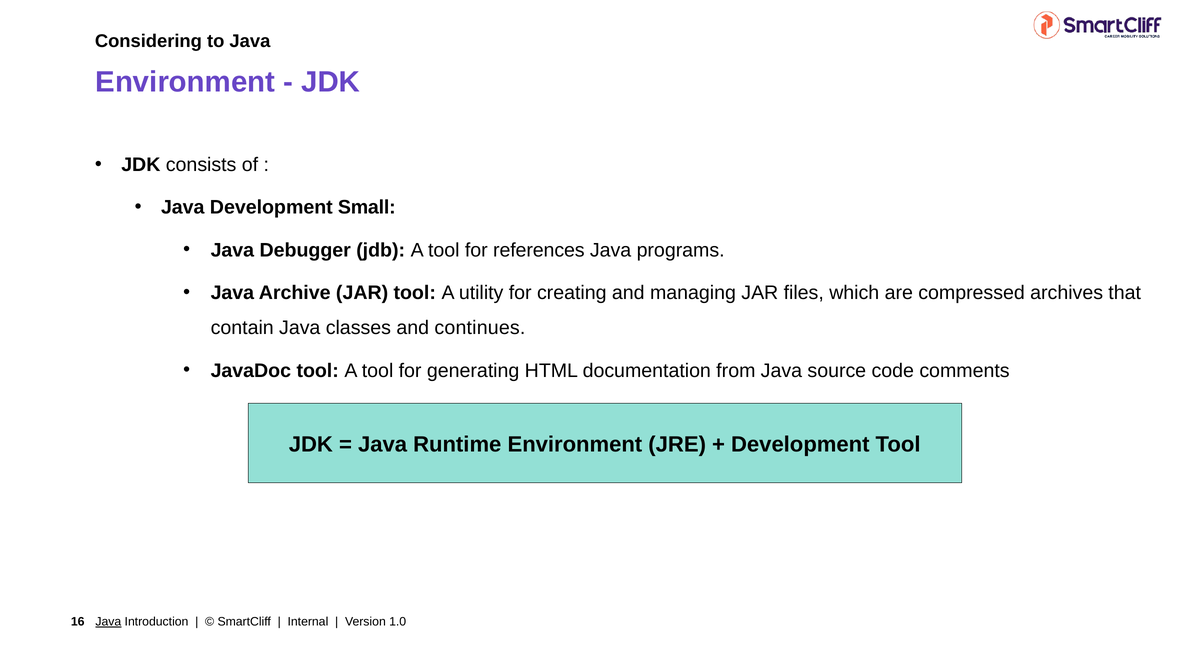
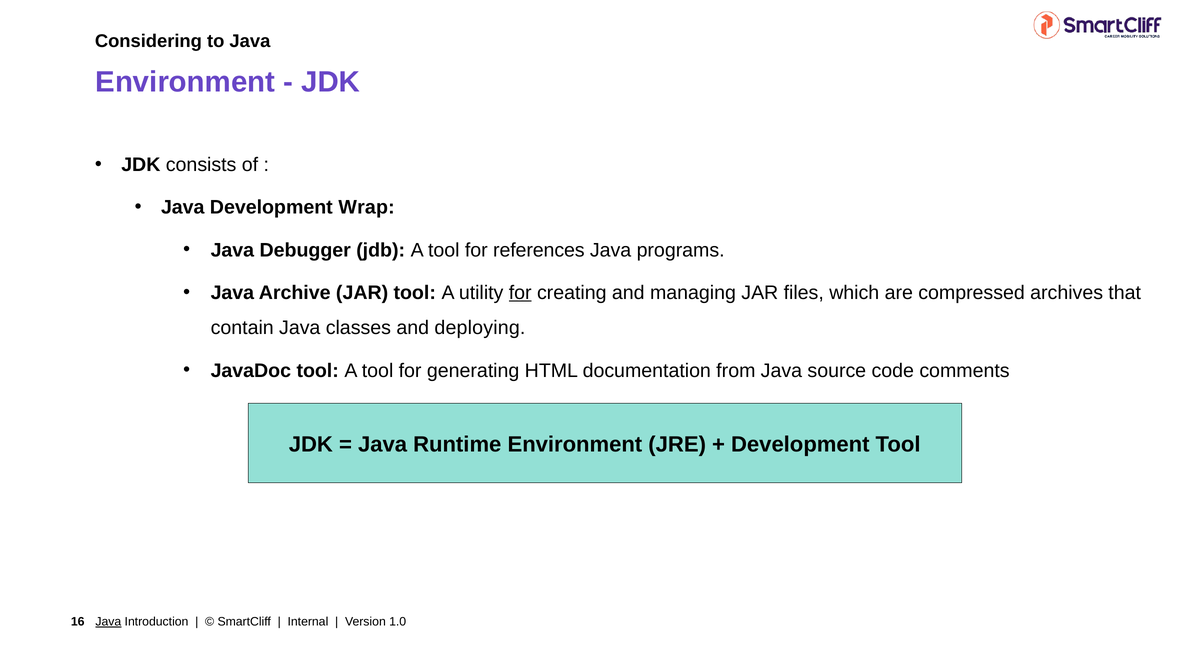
Small: Small -> Wrap (367, 207)
for underline: none -> present (520, 293)
continues: continues -> deploying (480, 328)
